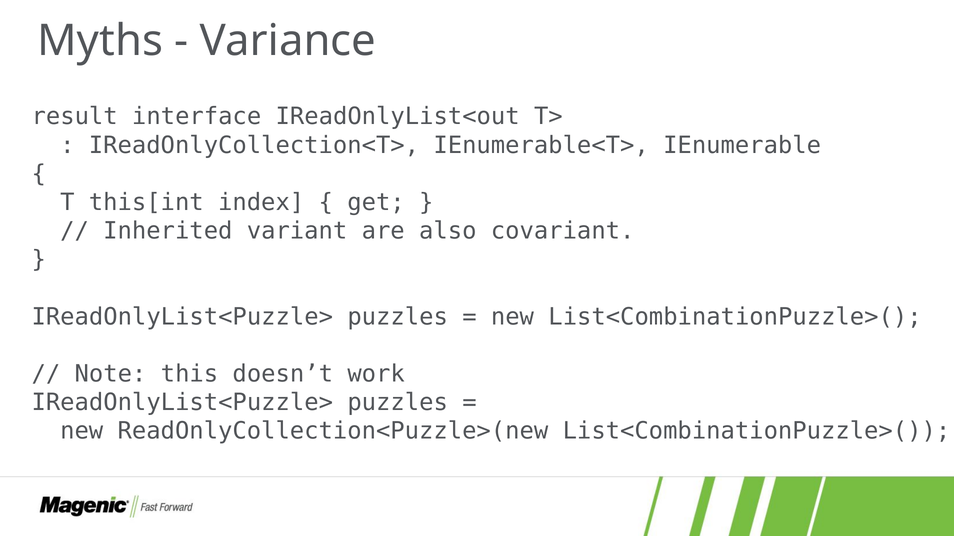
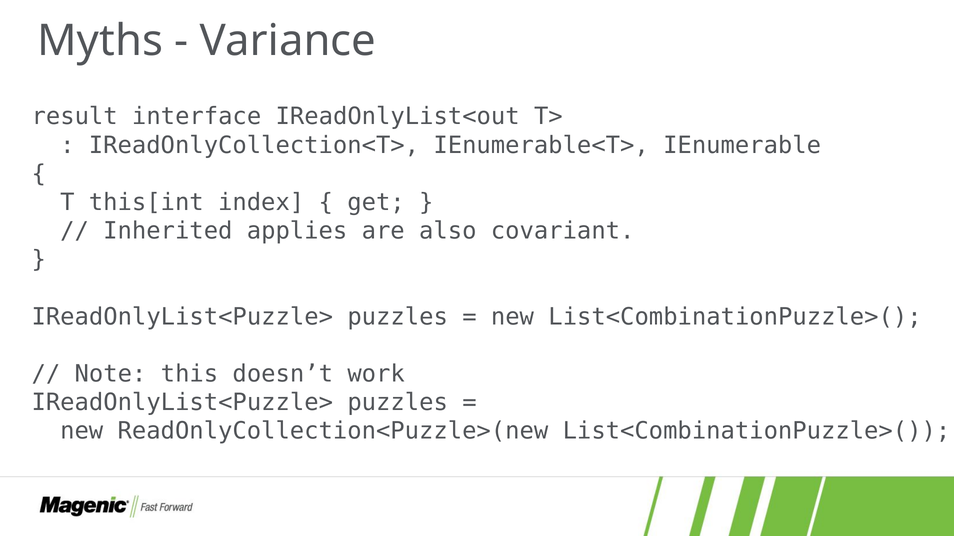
variant: variant -> applies (297, 231)
